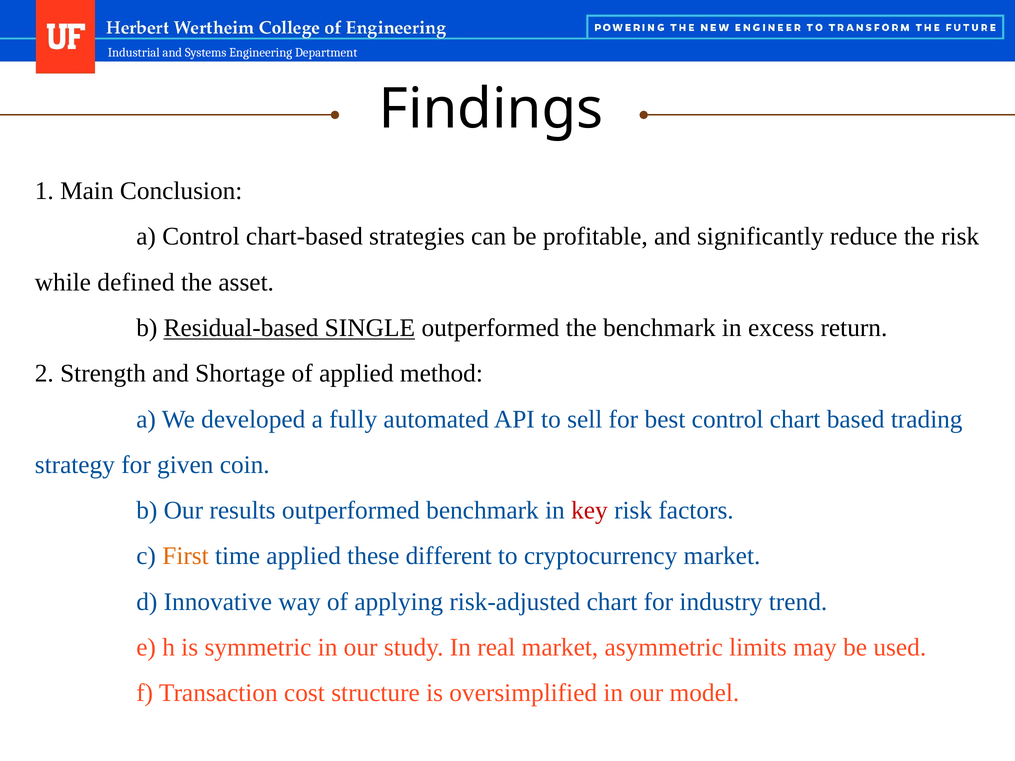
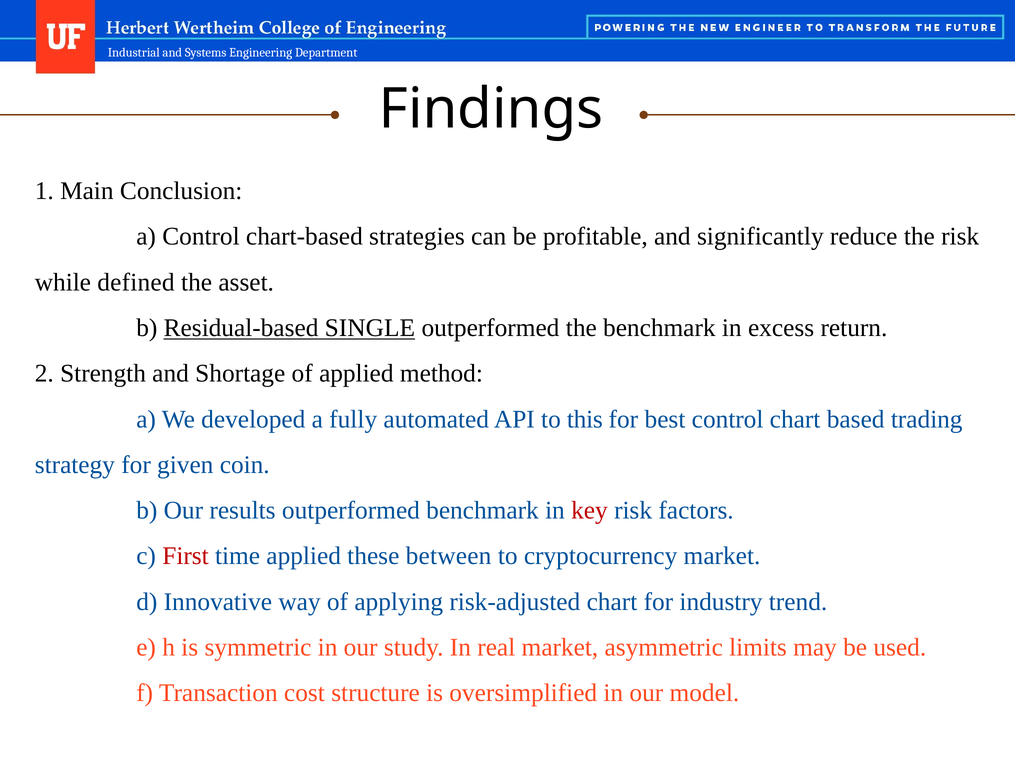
sell: sell -> this (585, 419)
First colour: orange -> red (186, 556)
different: different -> between (449, 556)
